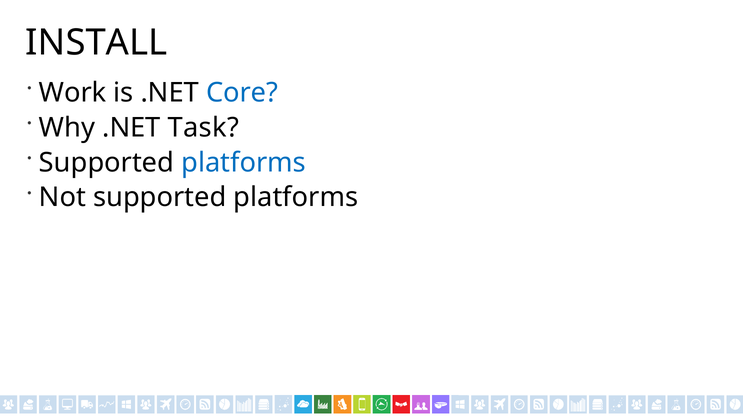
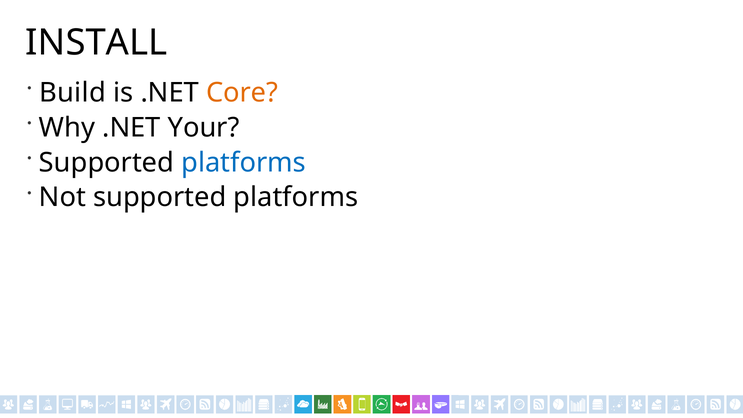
Work: Work -> Build (73, 93)
Core colour: blue -> orange (242, 93)
Task: Task -> Your (204, 128)
